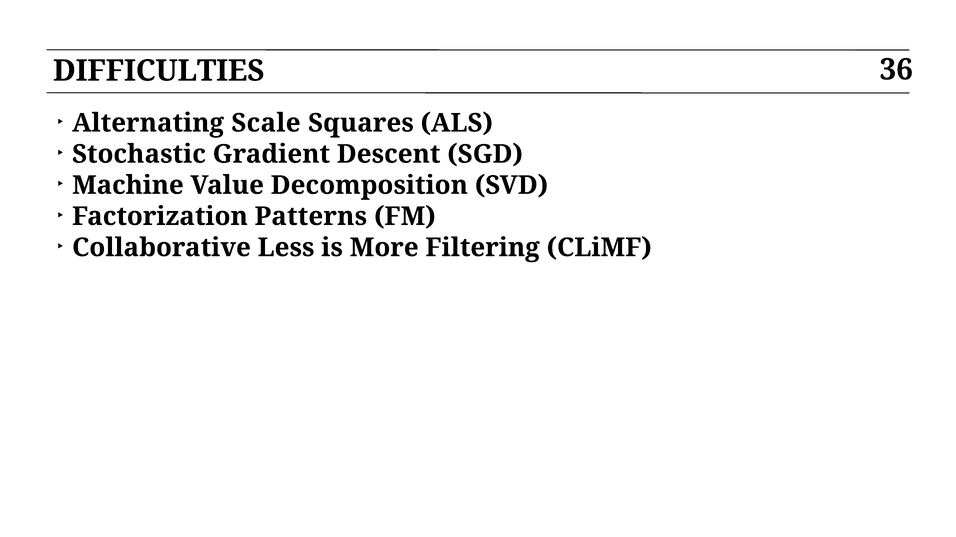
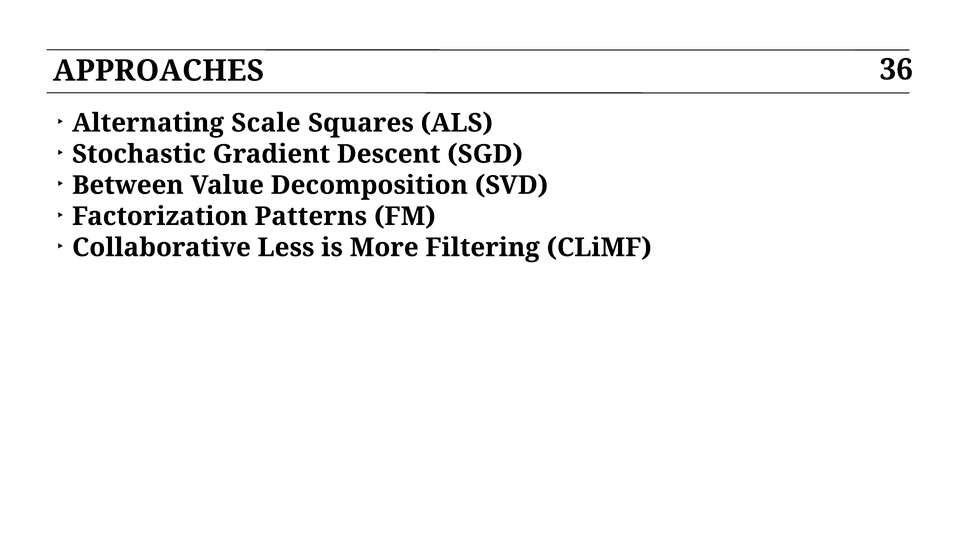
DIFFICULTIES: DIFFICULTIES -> APPROACHES (158, 71)
Machine: Machine -> Between (128, 185)
